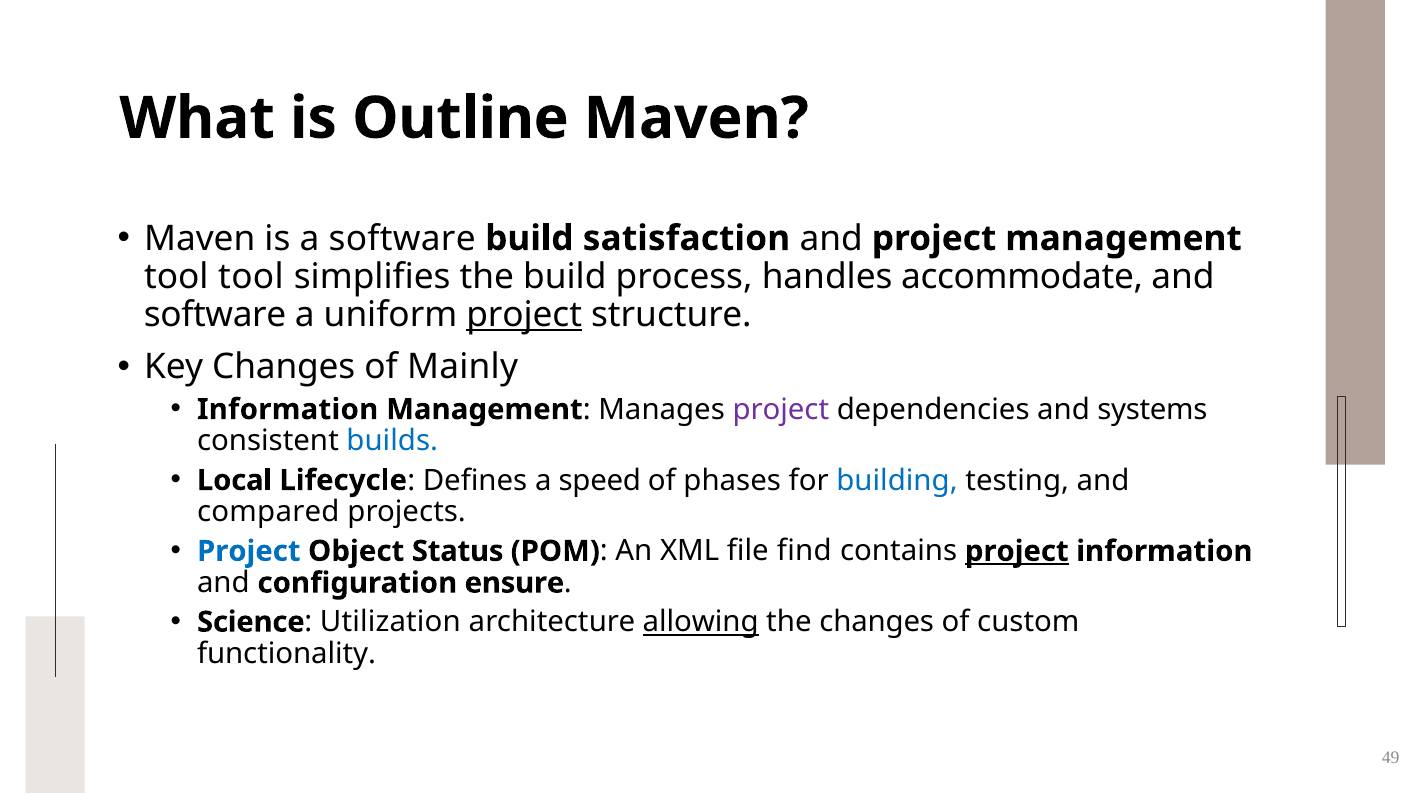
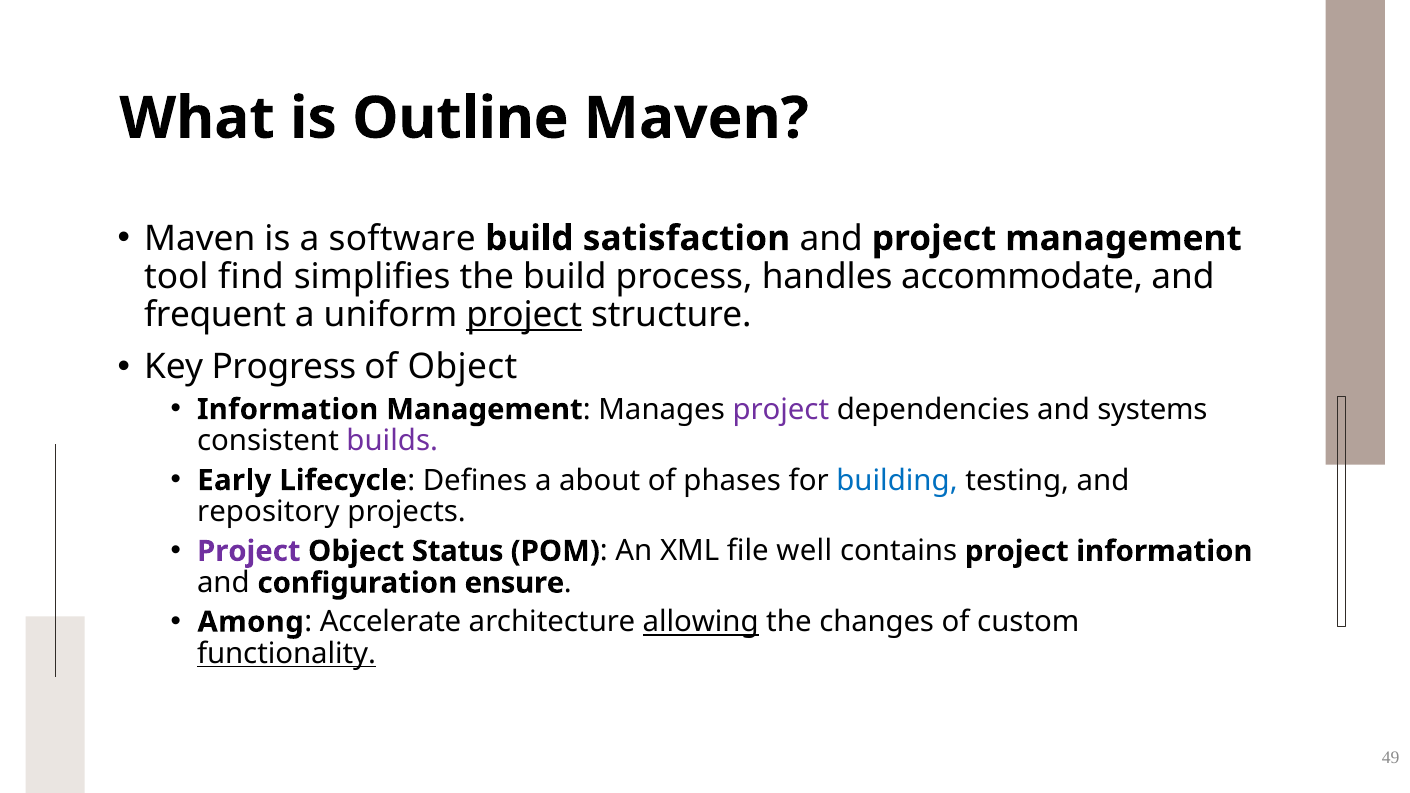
tool tool: tool -> find (251, 276)
software: software -> frequent (215, 315)
Key Changes: Changes -> Progress (284, 367)
of Mainly: Mainly -> Object (463, 367)
builds colour: blue -> purple (392, 441)
Local: Local -> Early (234, 480)
speed: speed -> about (600, 480)
compared: compared -> repository (268, 512)
Project colour: blue -> purple (249, 551)
find: find -> well (804, 551)
project underline: present -> none (1017, 551)
Science: Science -> Among (251, 622)
Utilization: Utilization -> Accelerate (391, 622)
functionality underline: none -> present (286, 654)
